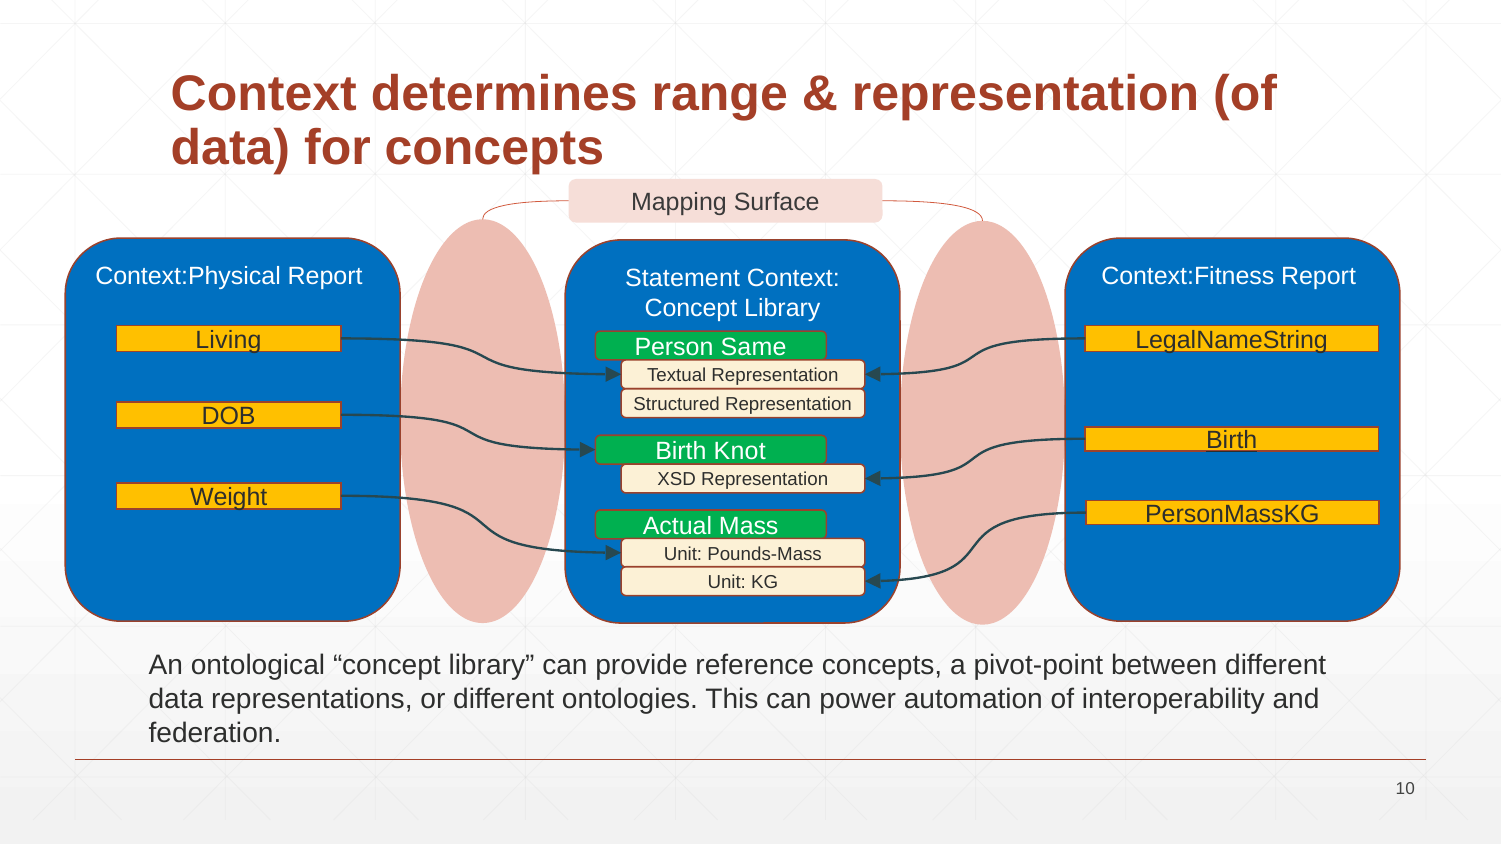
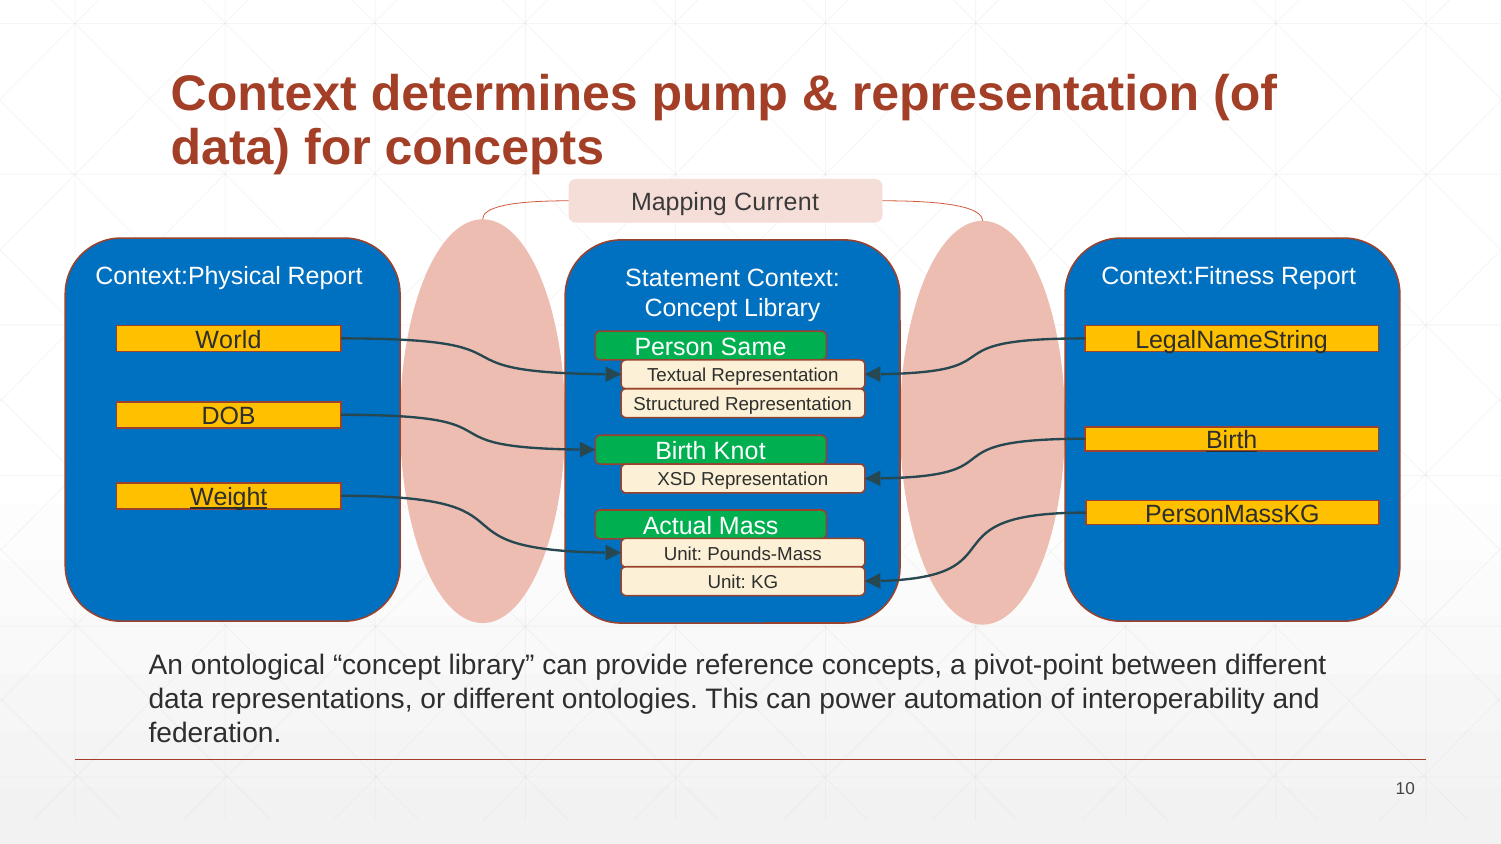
range: range -> pump (720, 94)
Surface: Surface -> Current (777, 203)
Living: Living -> World (228, 340)
Weight underline: none -> present (229, 498)
